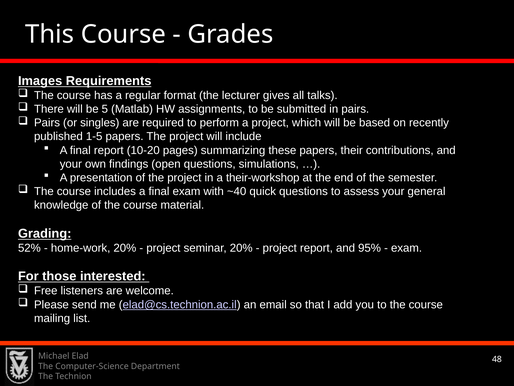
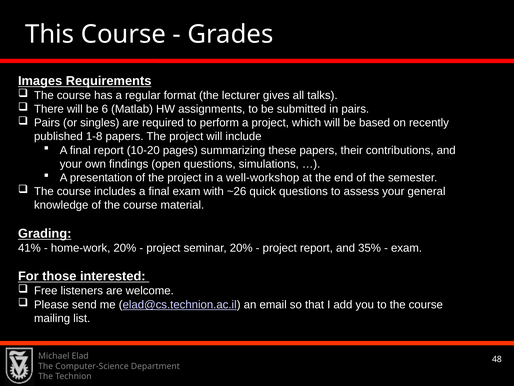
5: 5 -> 6 (105, 109)
1-5: 1-5 -> 1-8 (94, 136)
their-workshop: their-workshop -> well-workshop (263, 177)
~40: ~40 -> ~26 (237, 191)
52%: 52% -> 41% (29, 248)
95%: 95% -> 35% (370, 248)
